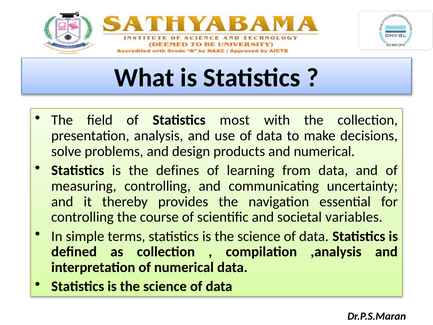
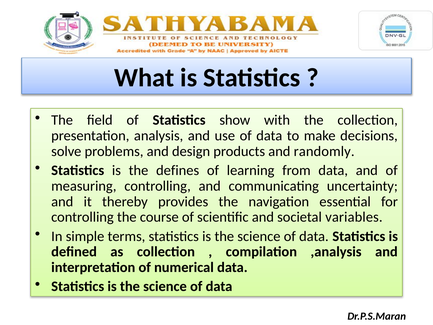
most: most -> show (235, 120)
and numerical: numerical -> randomly (324, 151)
